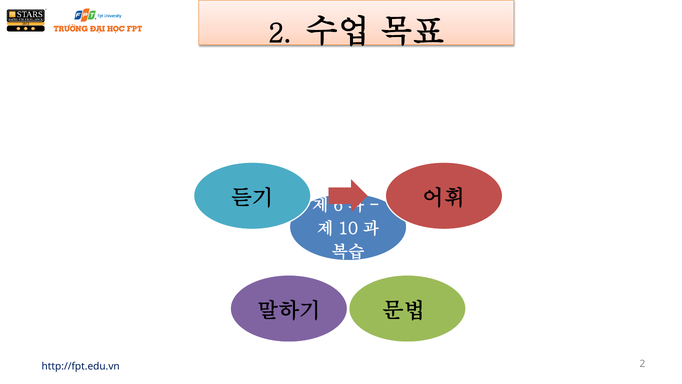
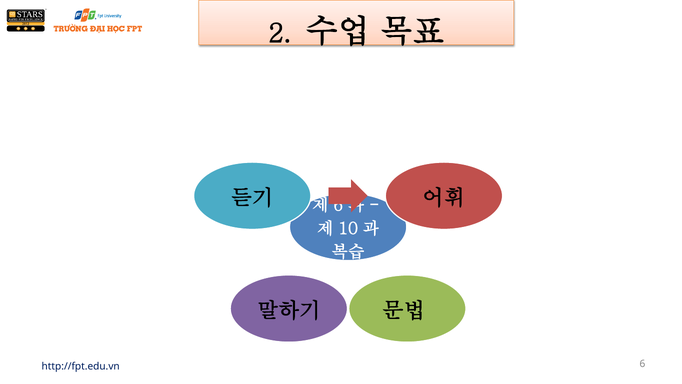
http://fpt.edu.vn 2: 2 -> 6 (642, 364)
